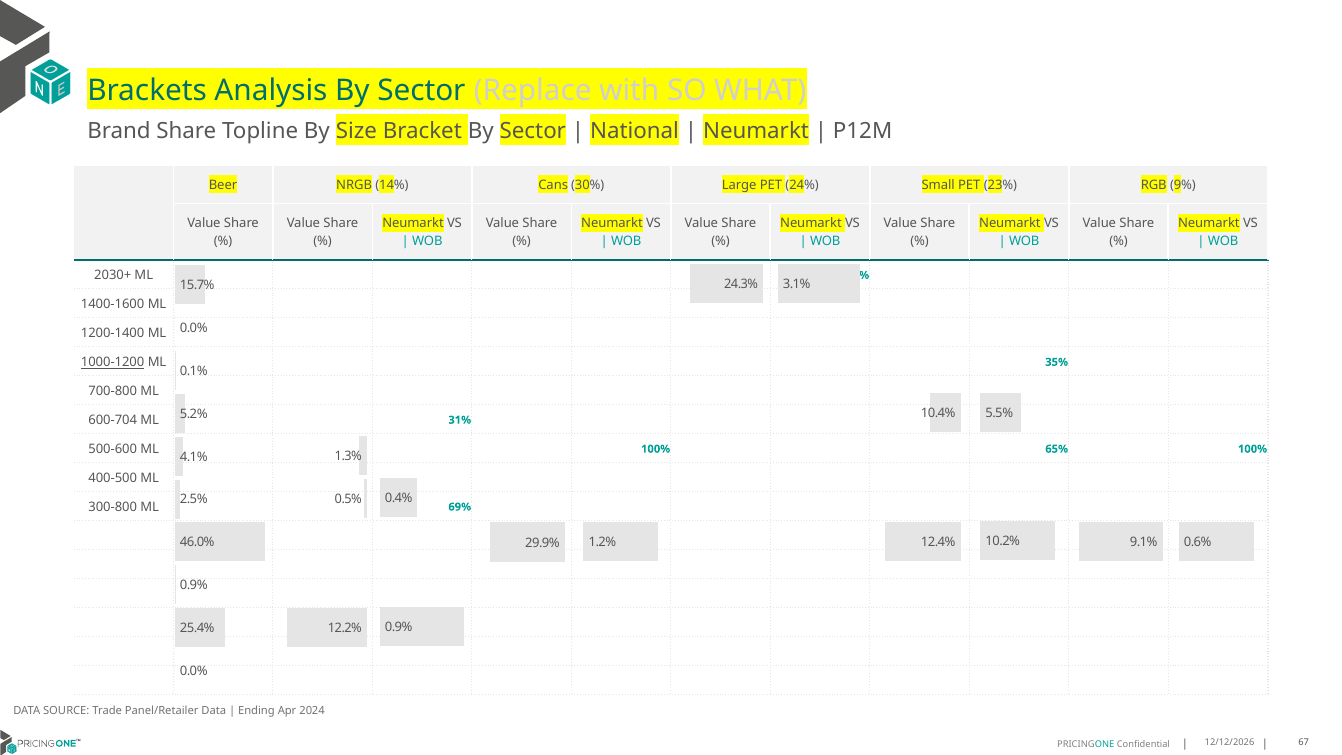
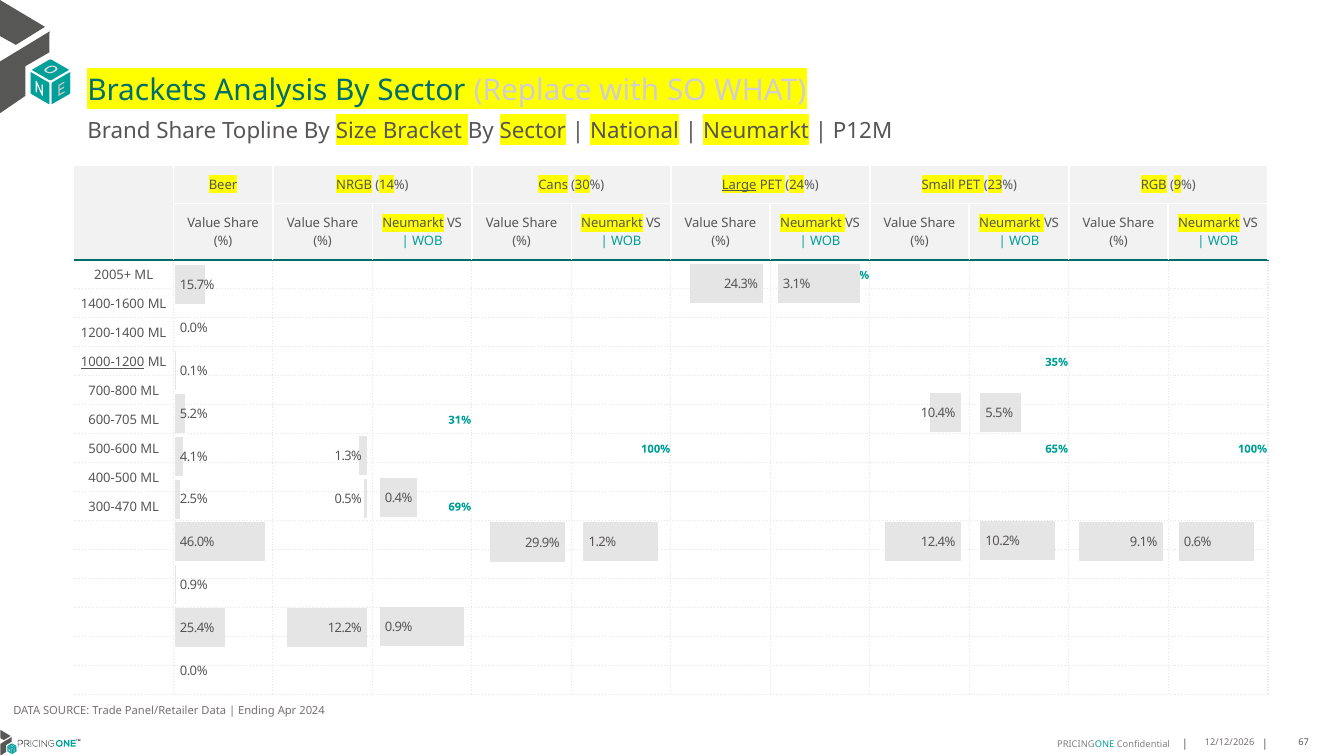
Large underline: none -> present (739, 185)
2030+: 2030+ -> 2005+ (113, 275)
600-704: 600-704 -> 600-705 (113, 420)
300-800: 300-800 -> 300-470 (113, 507)
